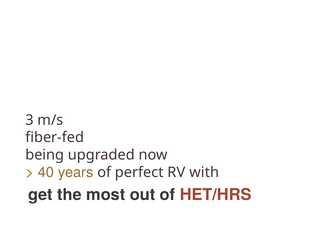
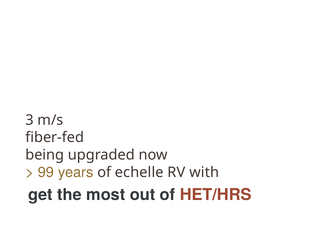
40: 40 -> 99 (46, 172)
perfect: perfect -> echelle (139, 172)
